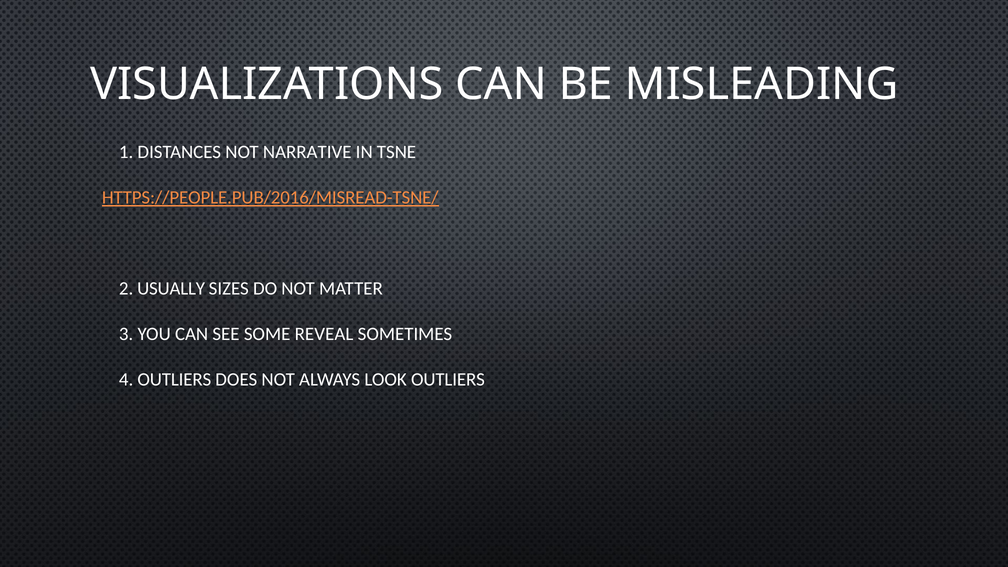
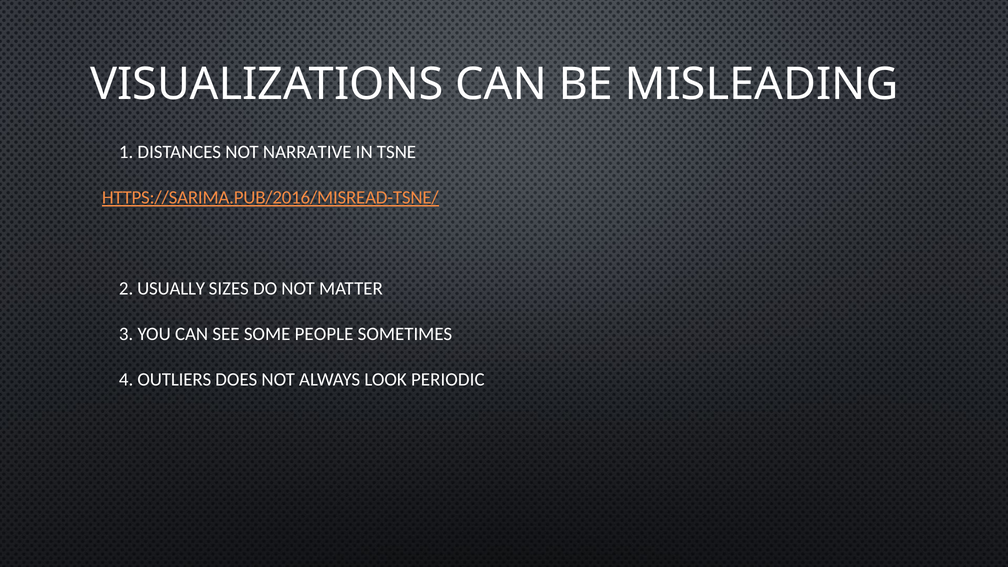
HTTPS://PEOPLE.PUB/2016/MISREAD-TSNE/: HTTPS://PEOPLE.PUB/2016/MISREAD-TSNE/ -> HTTPS://SARIMA.PUB/2016/MISREAD-TSNE/ (270, 198)
REVEAL: REVEAL -> PEOPLE (324, 334)
LOOK OUTLIERS: OUTLIERS -> PERIODIC (448, 379)
